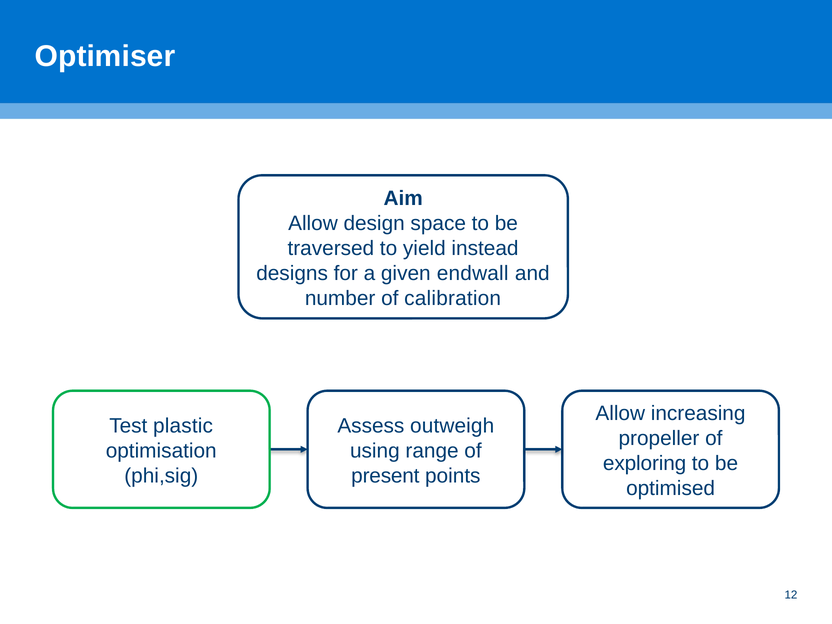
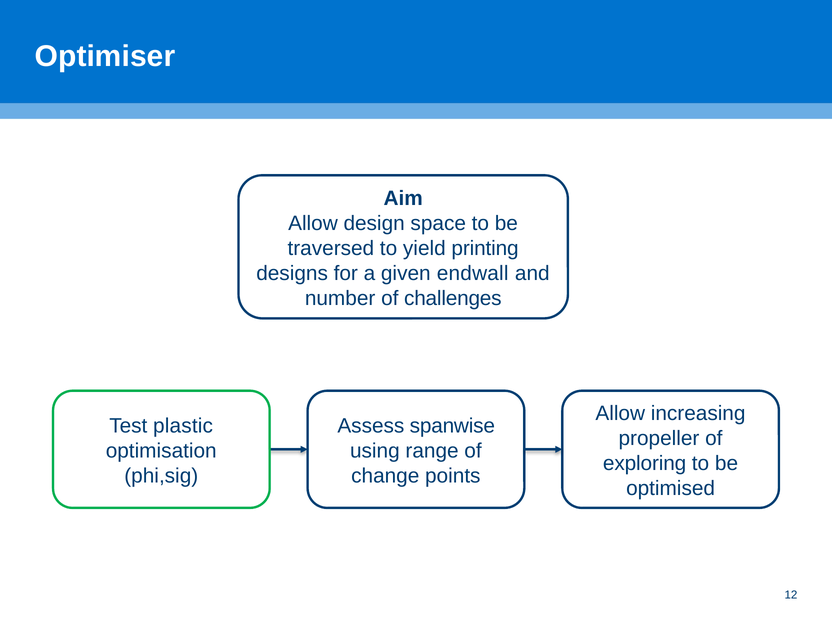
instead: instead -> printing (485, 248)
calibration: calibration -> challenges (453, 298)
outweigh: outweigh -> spanwise (452, 426)
present: present -> change (385, 476)
